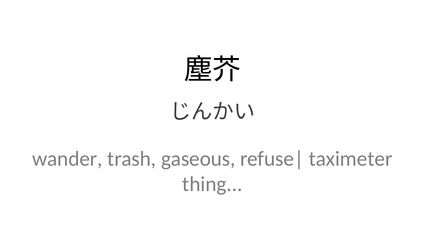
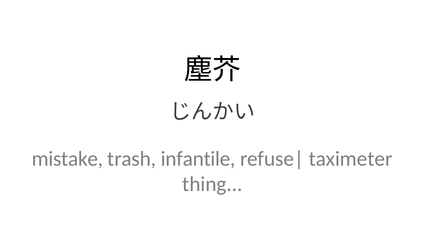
wander: wander -> mistake (67, 159)
gaseous: gaseous -> infantile (198, 159)
